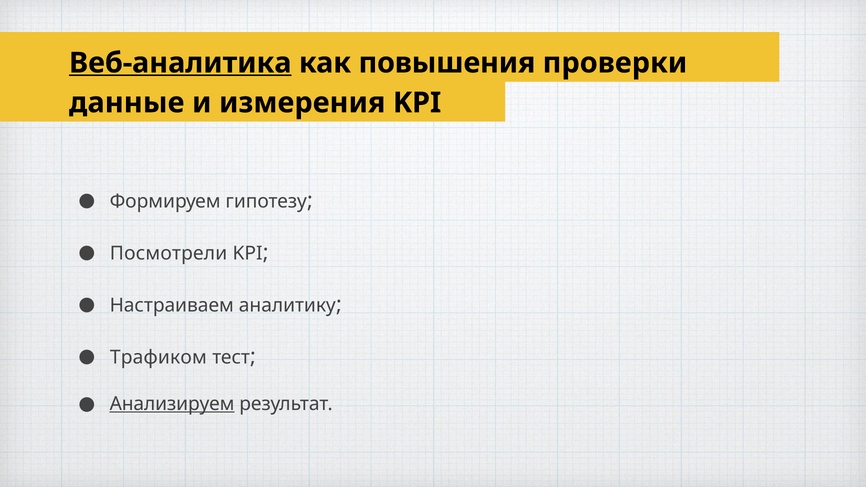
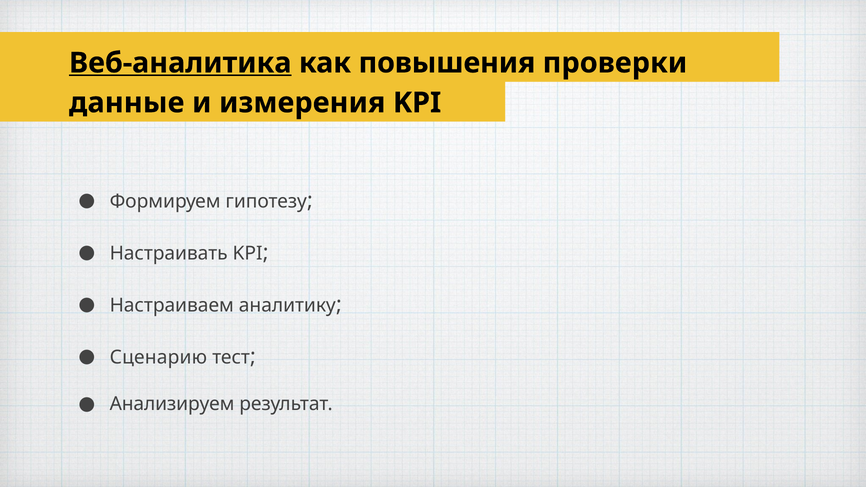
Посмотрели: Посмотрели -> Настраивать (169, 253)
Трафиком: Трафиком -> Сценарию (158, 357)
Анализируем underline: present -> none (172, 404)
